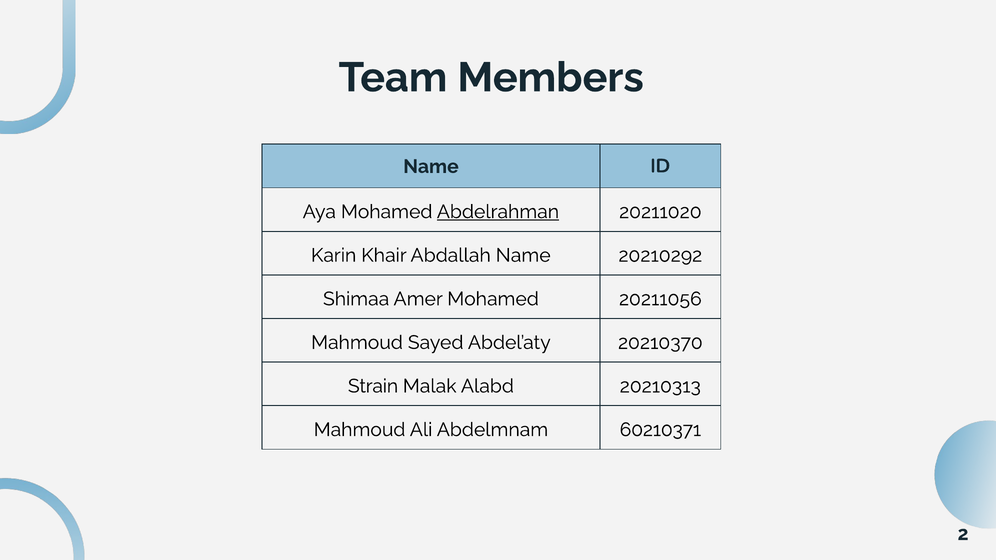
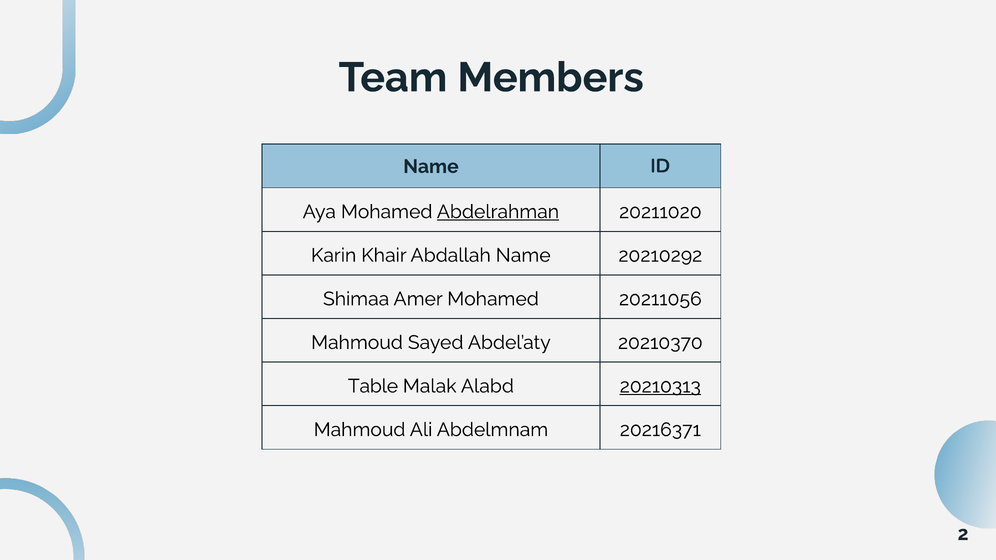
Strain: Strain -> Table (373, 386)
20210313 underline: none -> present (660, 386)
60210371: 60210371 -> 20216371 (660, 430)
